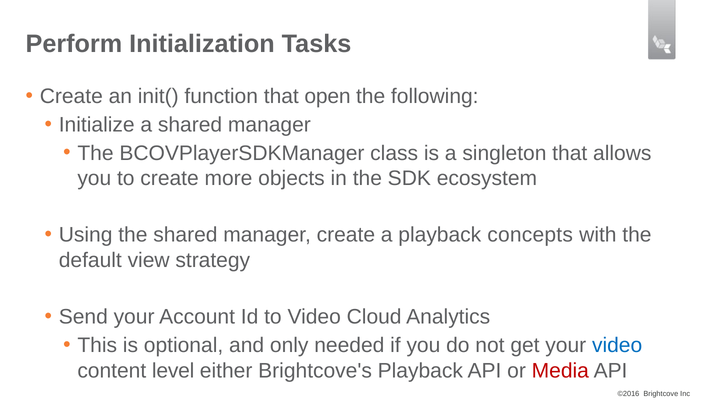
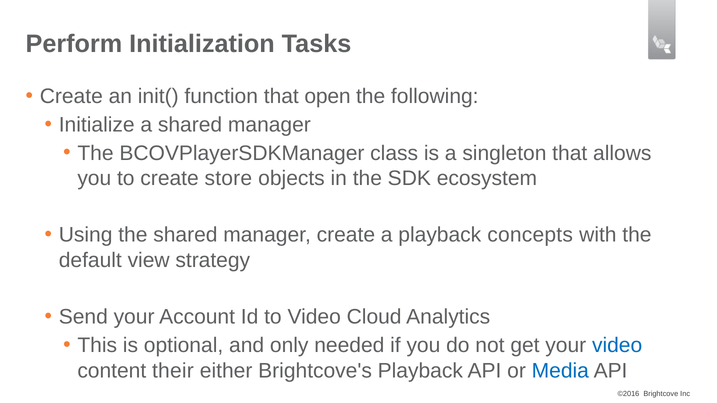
more: more -> store (228, 178)
level: level -> their (173, 371)
Media colour: red -> blue (560, 371)
